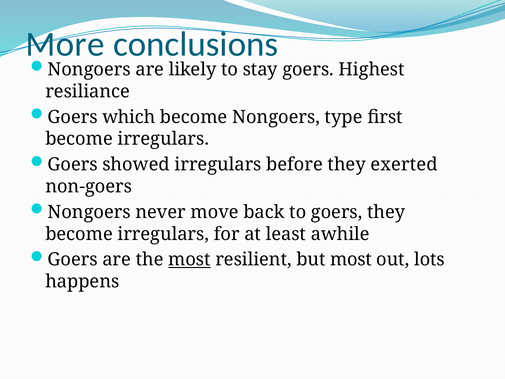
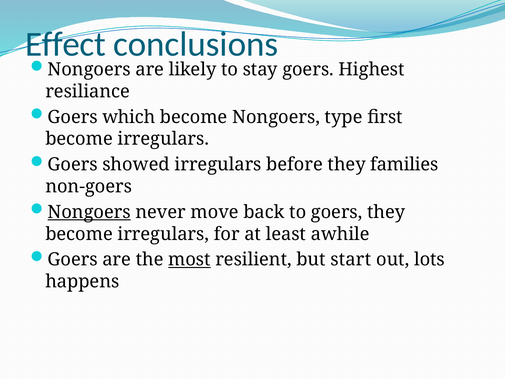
More: More -> Effect (65, 44)
exerted: exerted -> families (404, 164)
Nongoers underline: none -> present (89, 212)
but most: most -> start (351, 259)
